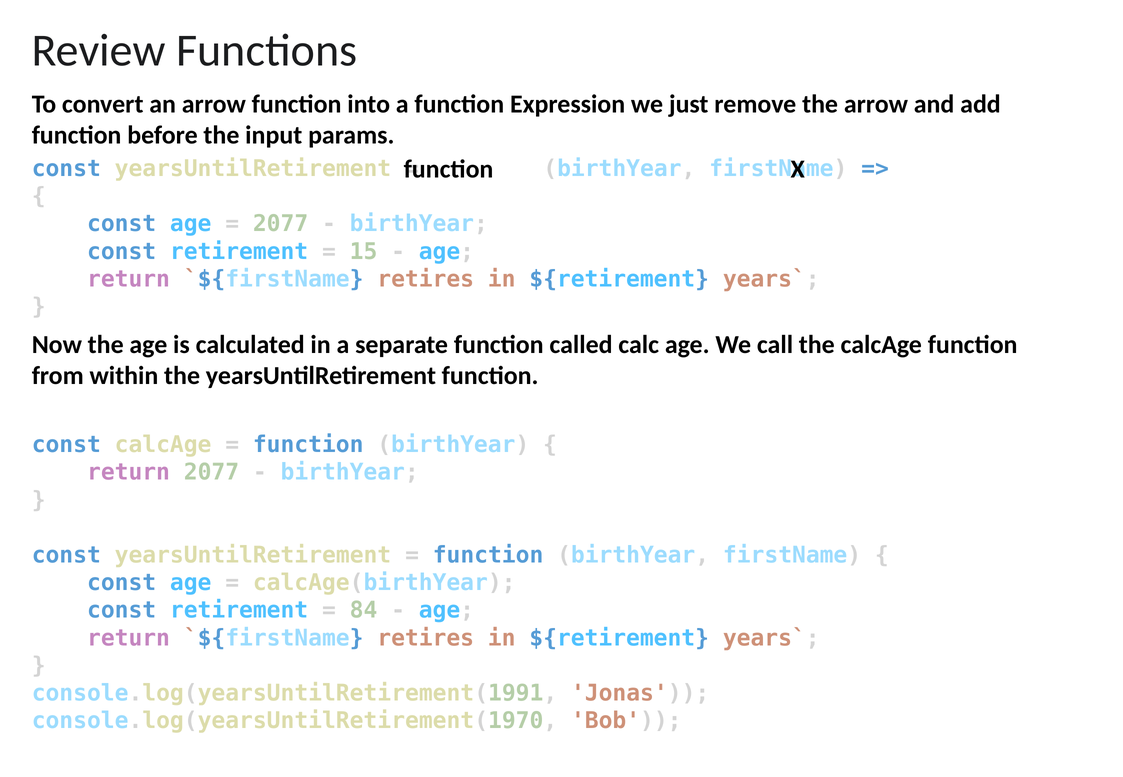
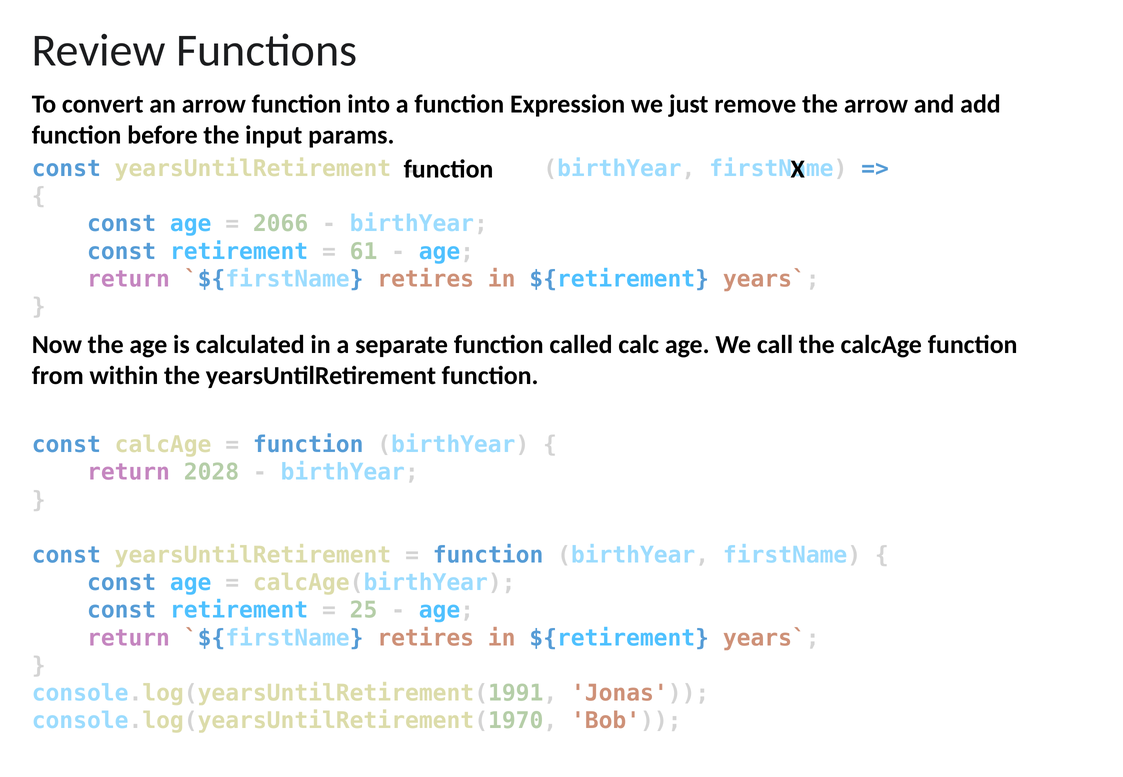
2077: 2077 -> 2066 (281, 224)
15: 15 -> 61 (364, 252)
return 2077: 2077 -> 2028 (211, 473)
84: 84 -> 25 (364, 611)
